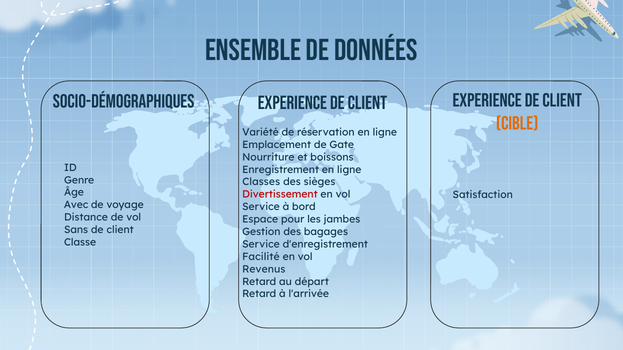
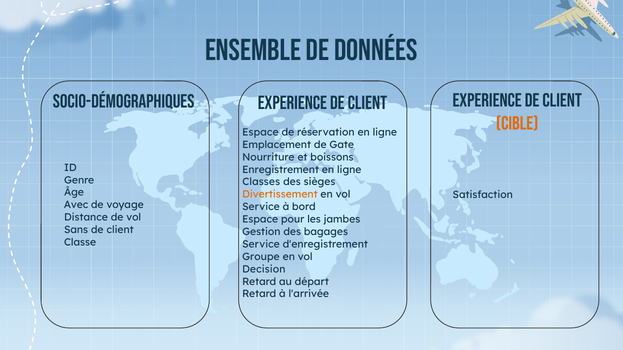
Variété: Variété -> Espace (260, 132)
Divertissement colour: red -> orange (280, 195)
Facilité: Facilité -> Groupe (261, 257)
Revenus: Revenus -> Decision (264, 270)
